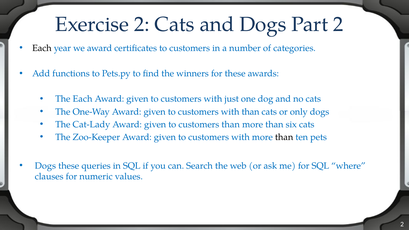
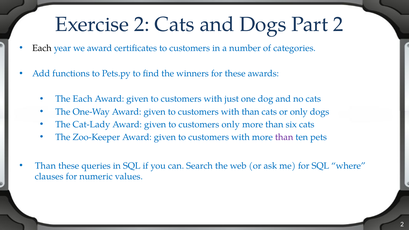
customers than: than -> only (231, 124)
than colour: black -> purple (284, 137)
Dogs: Dogs -> Than (45, 166)
